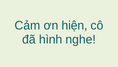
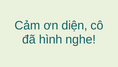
hiện: hiện -> diện (74, 25)
